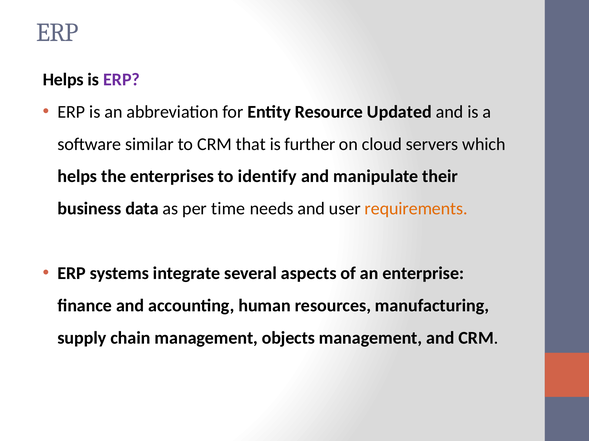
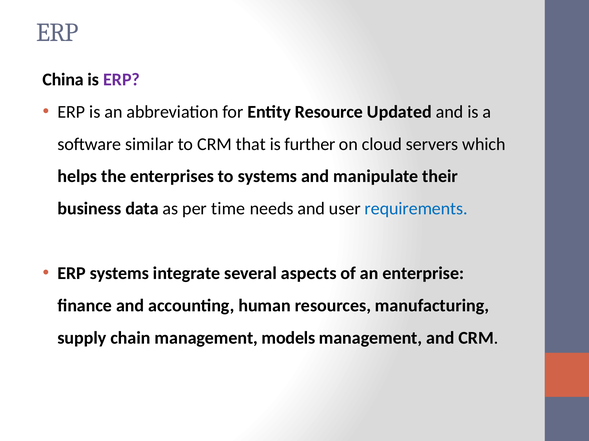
Helps: Helps -> China (63, 80)
to identify: identify -> systems (267, 177)
requirements colour: orange -> blue (416, 209)
objects: objects -> models (288, 338)
